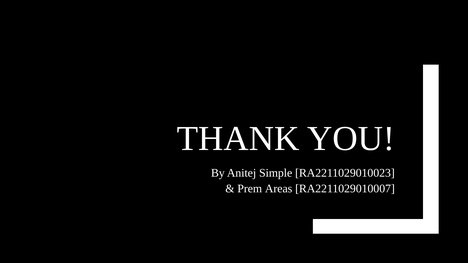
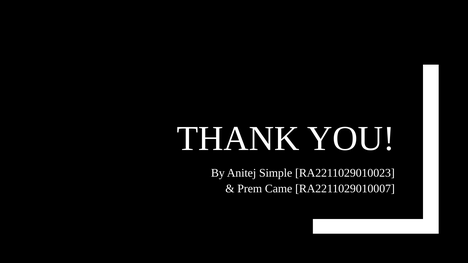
Areas: Areas -> Came (279, 189)
